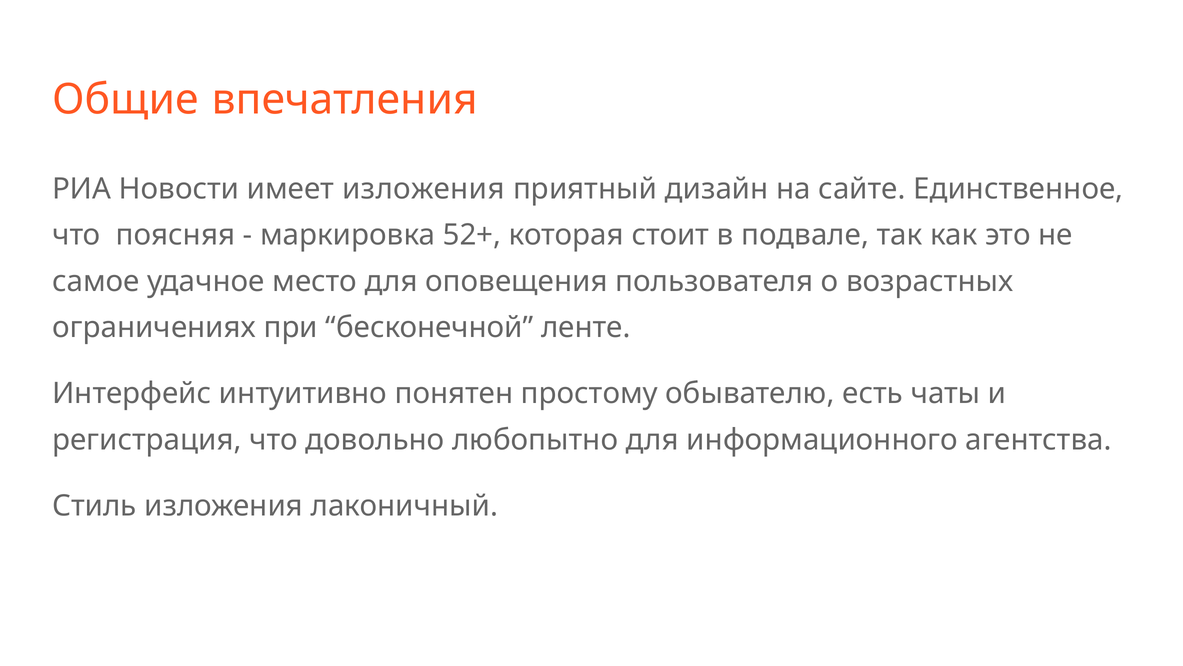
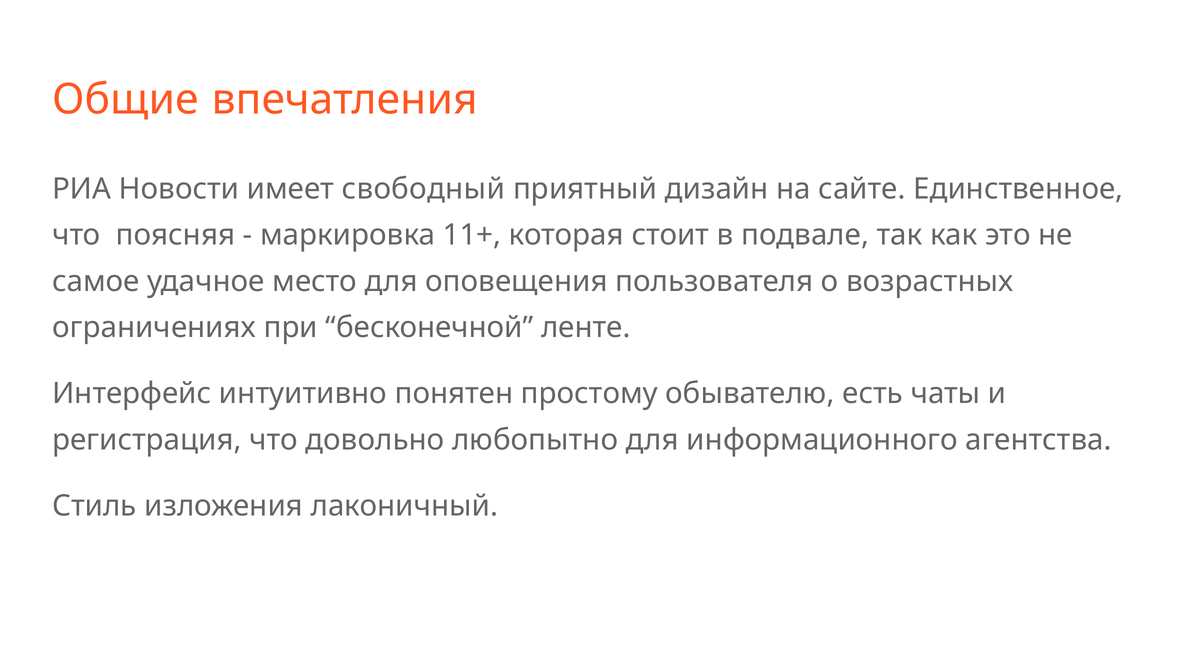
имеет изложения: изложения -> свободный (423, 189)
52+: 52+ -> 11+ (472, 235)
